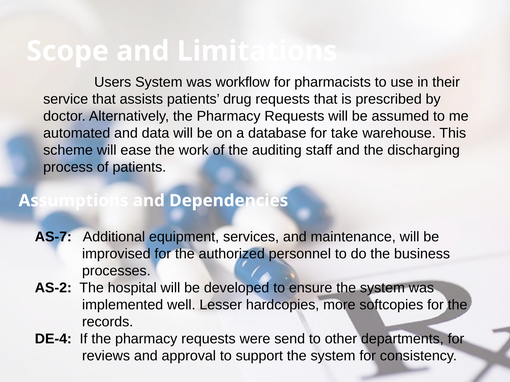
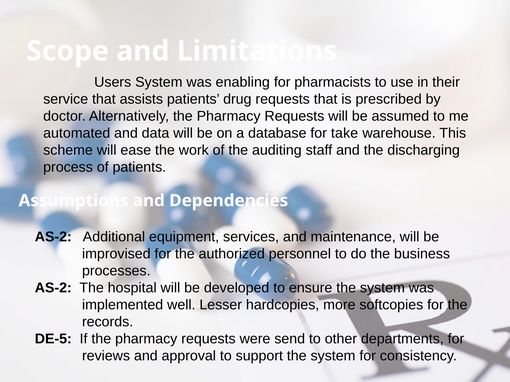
workflow: workflow -> enabling (243, 82)
AS-7: AS-7 -> AS-2 (53, 237)
DE-4: DE-4 -> DE-5 (53, 339)
